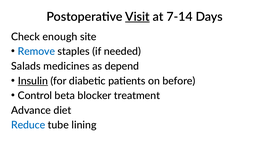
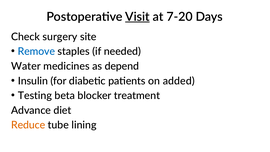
7-14: 7-14 -> 7-20 (180, 17)
enough: enough -> surgery (60, 37)
Salads: Salads -> Water (26, 66)
Insulin underline: present -> none (33, 81)
before: before -> added (179, 81)
Control: Control -> Testing (35, 96)
Reduce colour: blue -> orange (28, 125)
